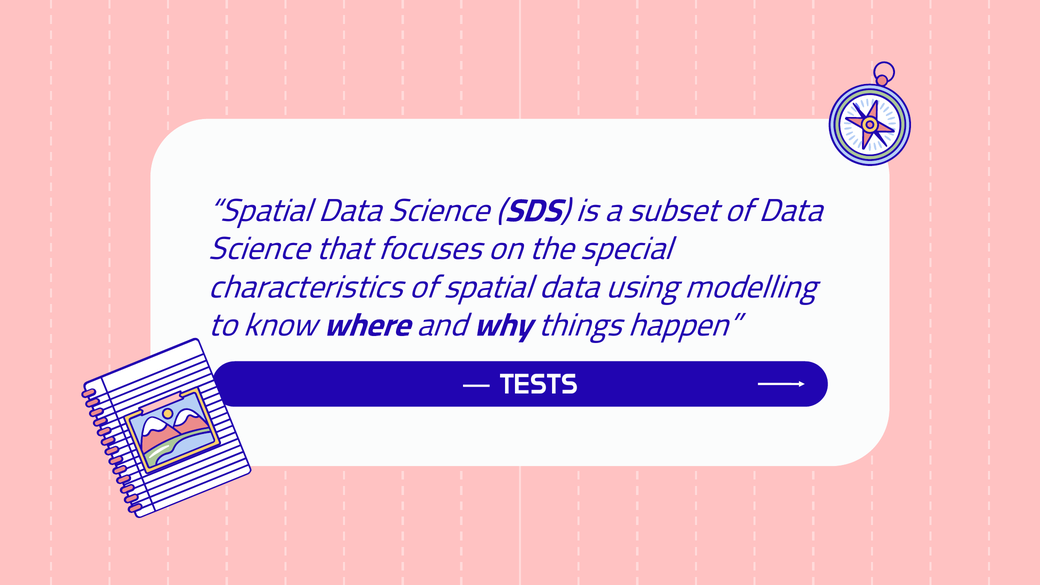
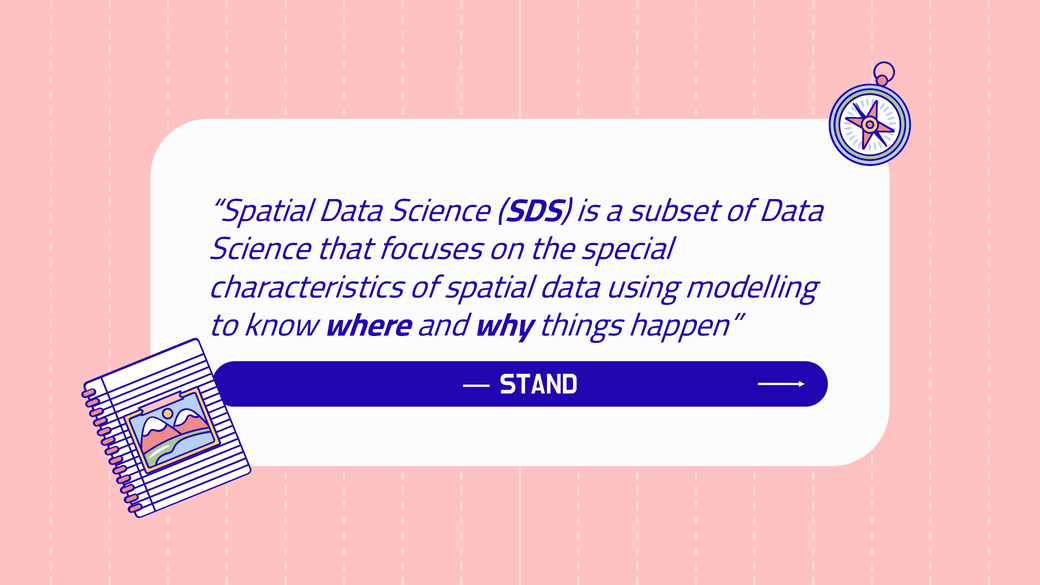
TESTS: TESTS -> STAND (539, 384)
